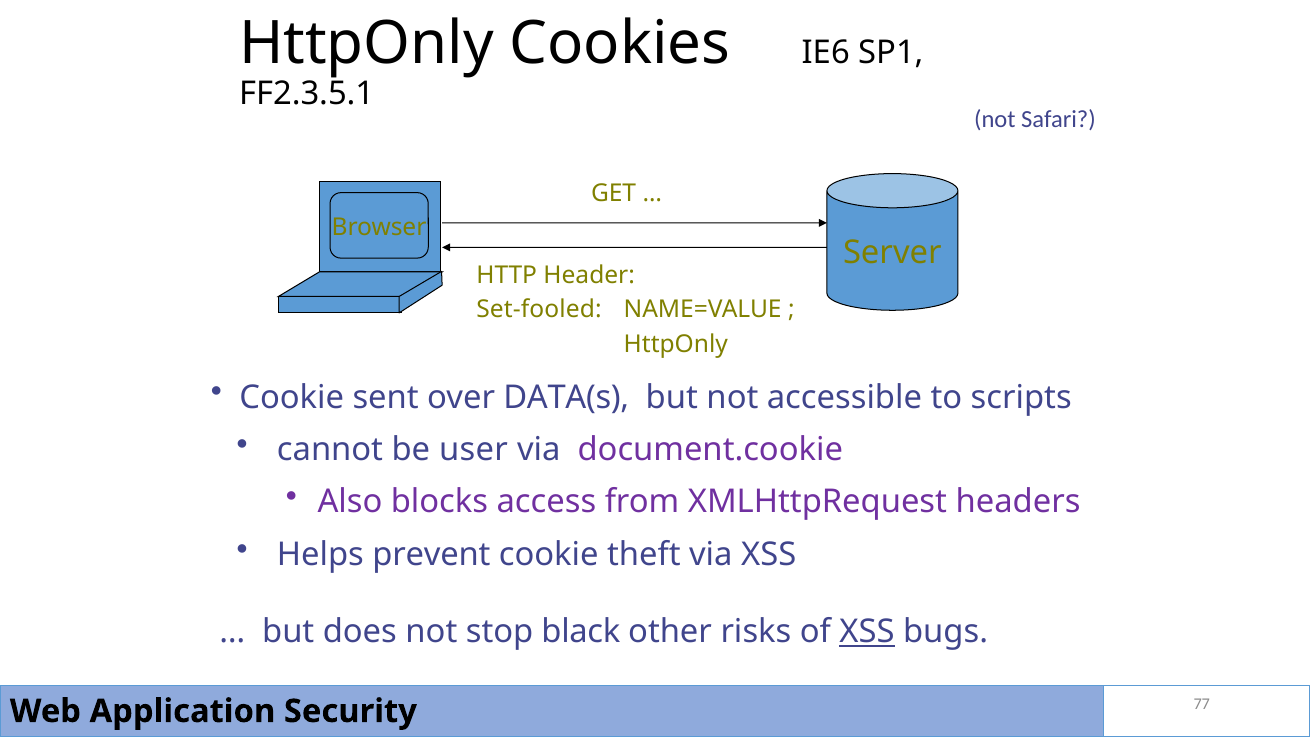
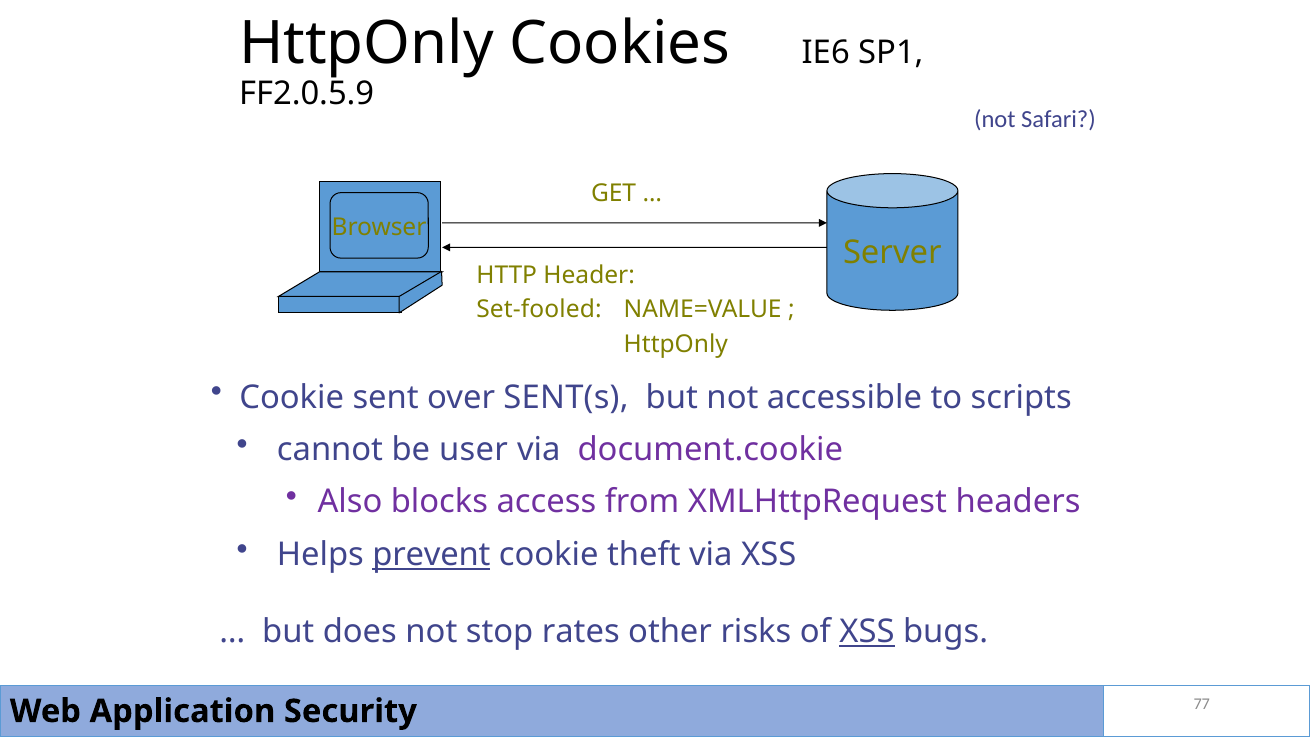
FF2.3.5.1: FF2.3.5.1 -> FF2.0.5.9 (307, 94)
DATA(s: DATA(s -> SENT(s (566, 397)
prevent underline: none -> present (431, 554)
black: black -> rates (581, 632)
